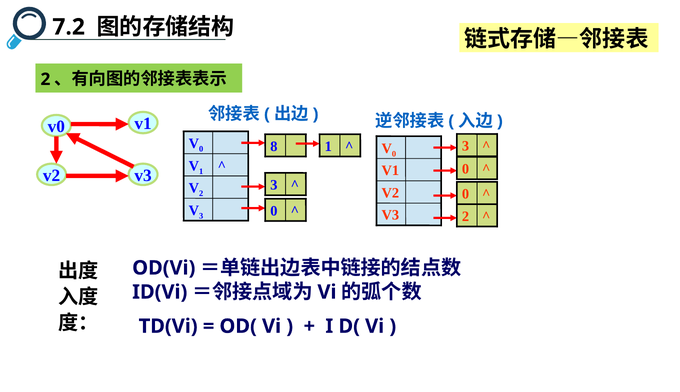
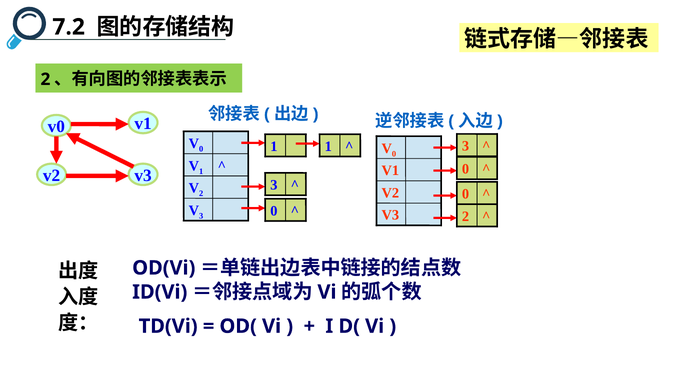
0 8: 8 -> 1 (274, 147)
